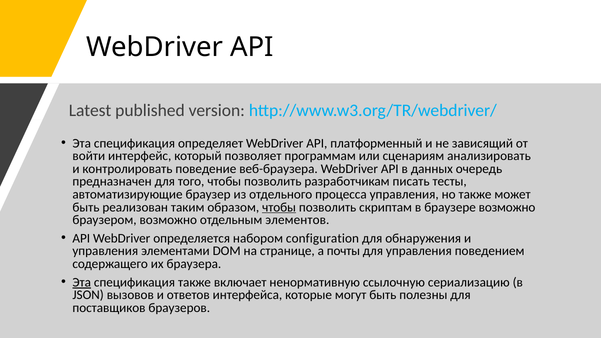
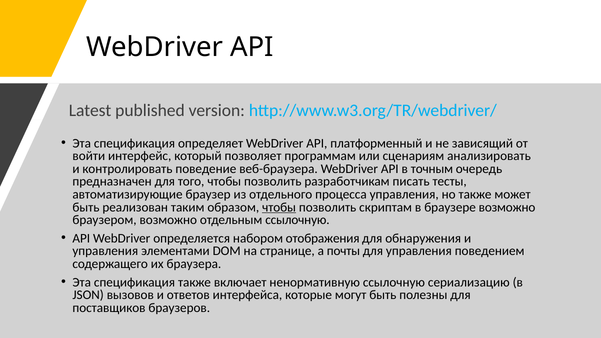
данных: данных -> точным (432, 169)
отдельным элементов: элементов -> ссылочную (297, 220)
configuration: configuration -> отображения (323, 238)
Эта underline: present -> none (82, 282)
